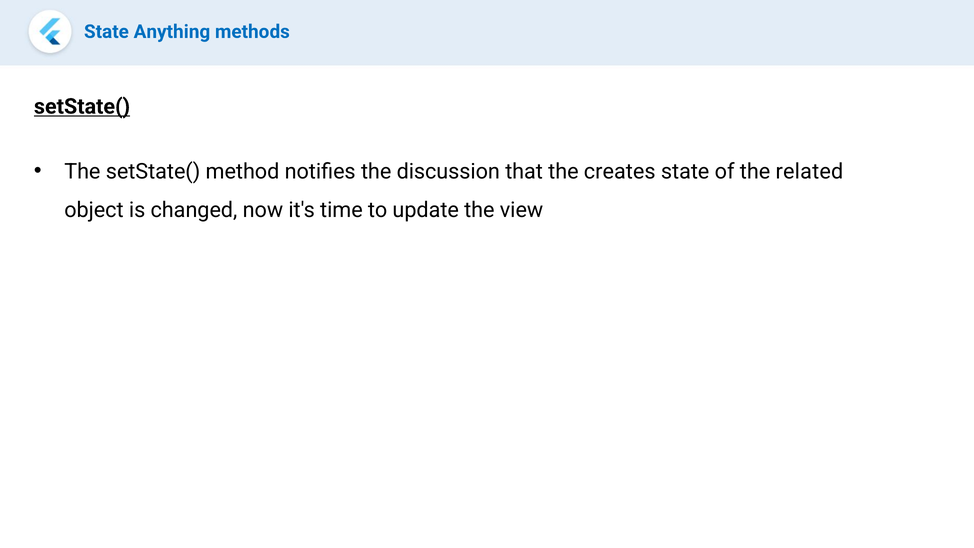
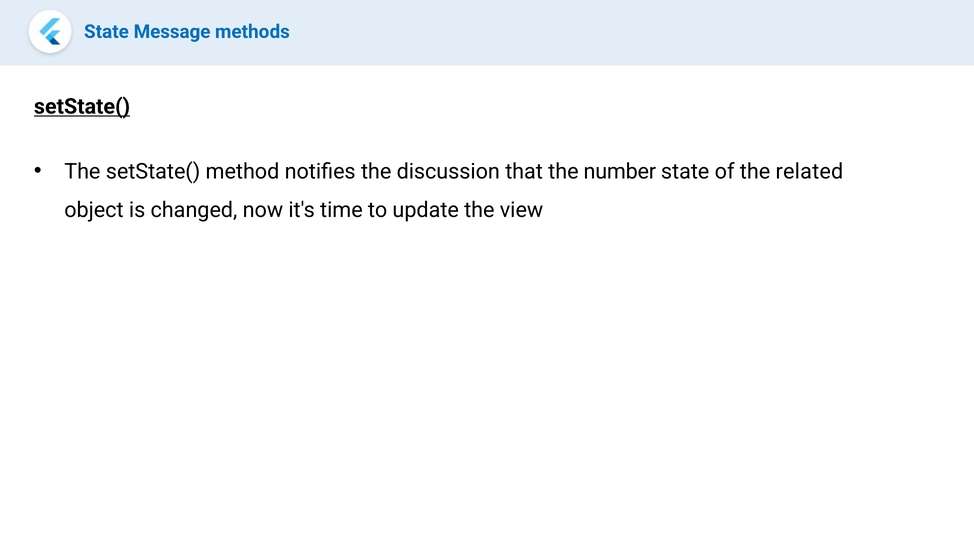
Anything: Anything -> Message (172, 32)
creates: creates -> number (620, 171)
